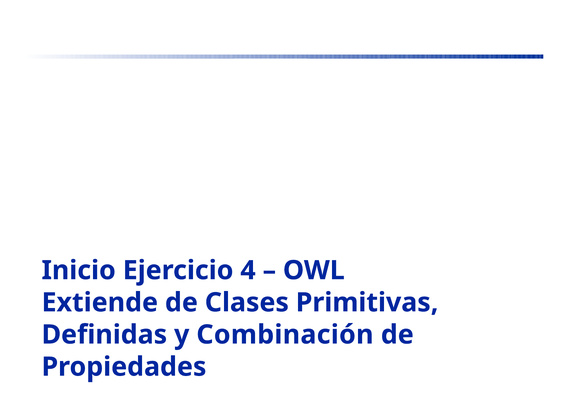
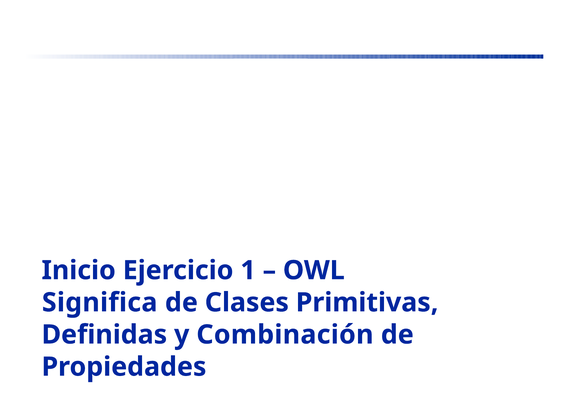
4: 4 -> 1 (248, 270)
Extiende: Extiende -> Significa (100, 302)
